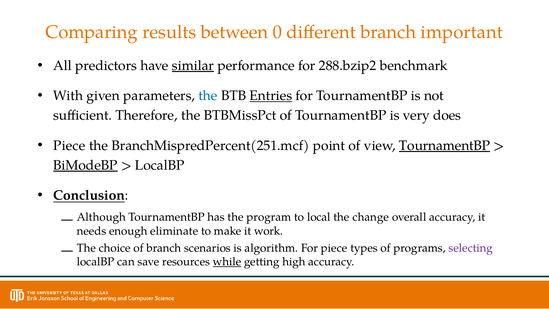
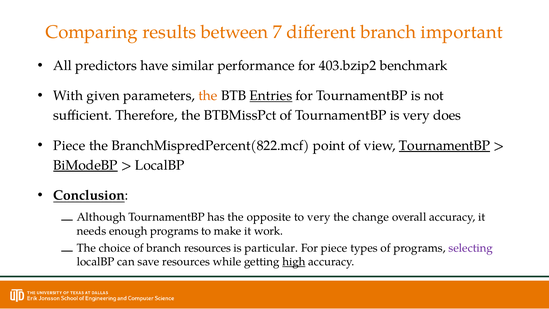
0: 0 -> 7 (277, 32)
similar underline: present -> none (193, 66)
288.bzip2: 288.bzip2 -> 403.bzip2 (348, 66)
the colour: blue -> orange (208, 96)
BranchMispredPercent(251.mcf: BranchMispredPercent(251.mcf -> BranchMispredPercent(822.mcf (211, 145)
program: program -> opposite (269, 217)
to local: local -> very (319, 217)
enough eliminate: eliminate -> programs (174, 231)
branch scenarios: scenarios -> resources (208, 248)
algorithm: algorithm -> particular (271, 248)
while underline: present -> none (227, 262)
high underline: none -> present (294, 262)
